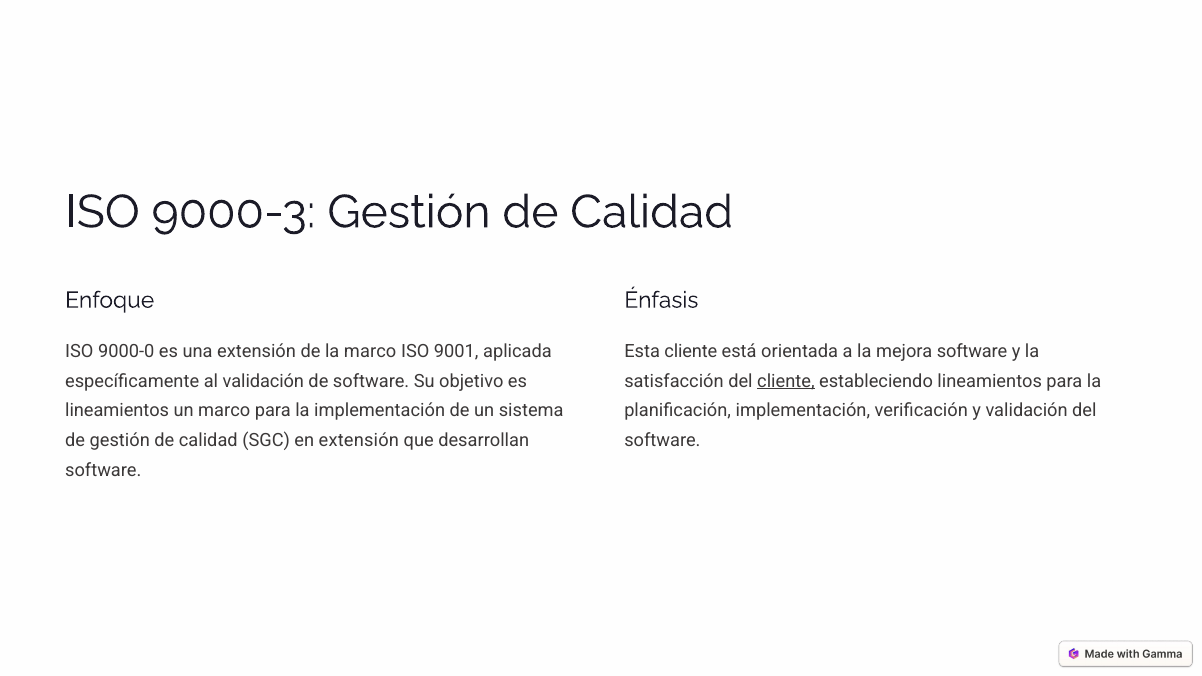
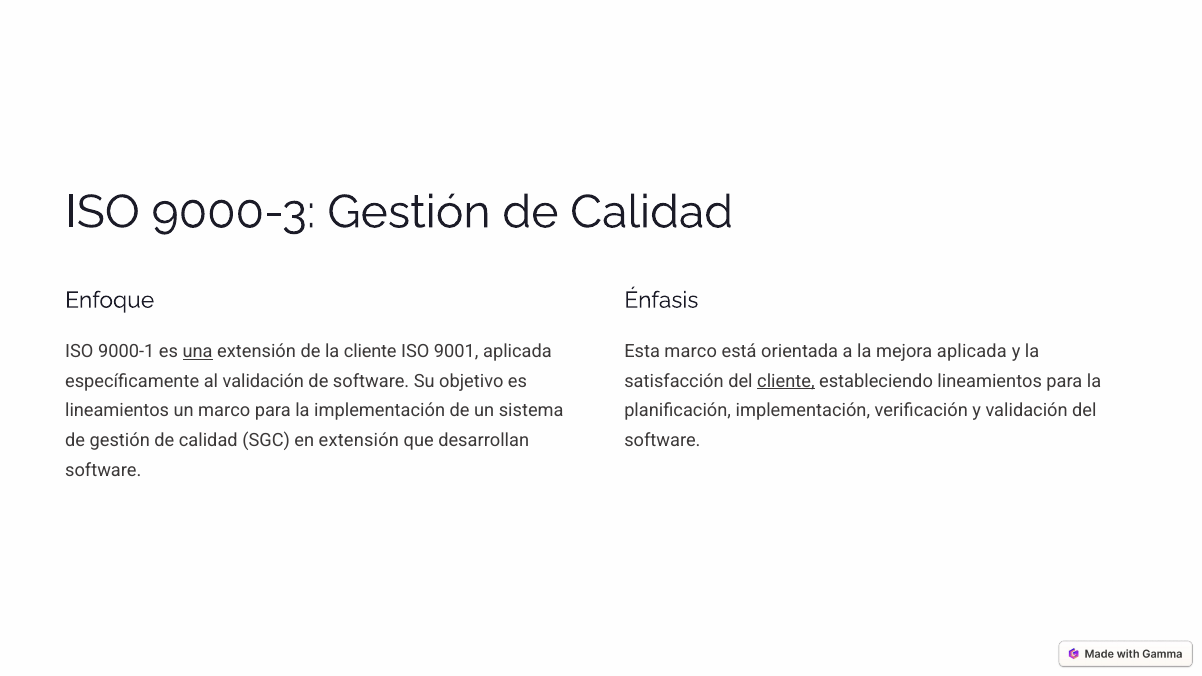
9000-0: 9000-0 -> 9000-1 (126, 351)
una underline: none -> present (198, 351)
la marco: marco -> cliente (370, 351)
Esta cliente: cliente -> marco (691, 351)
mejora software: software -> aplicada (972, 351)
